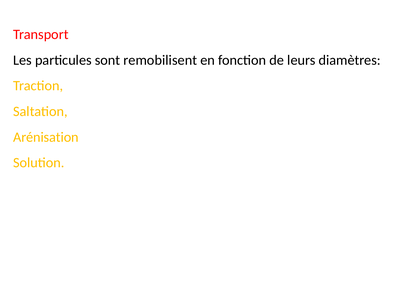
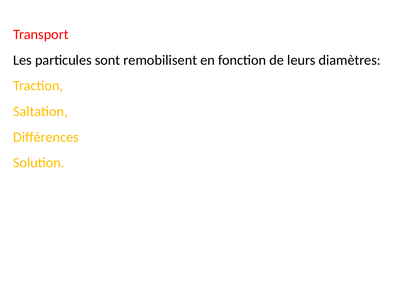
Arénisation: Arénisation -> Différences (46, 137)
